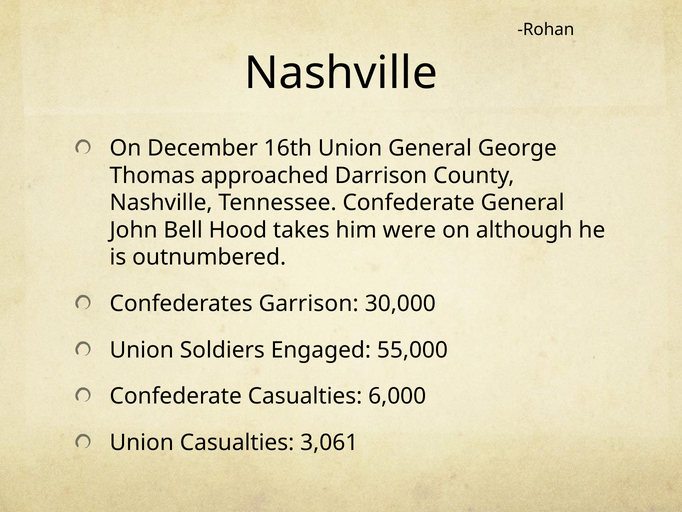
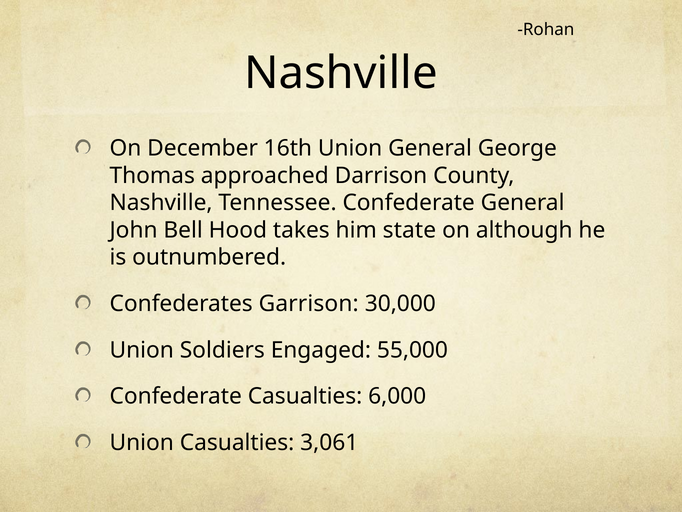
were: were -> state (409, 230)
